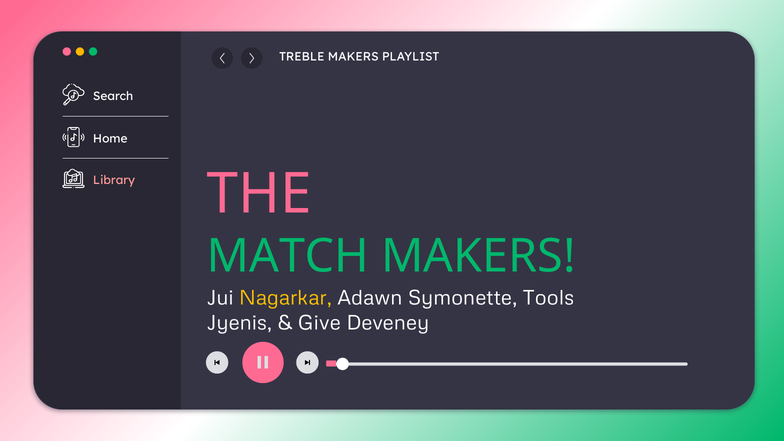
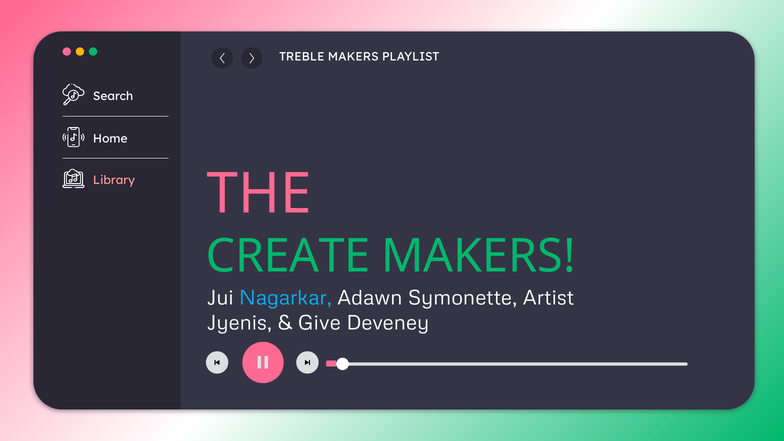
MATCH: MATCH -> CREATE (288, 256)
Nagarkar colour: yellow -> light blue (285, 298)
Tools: Tools -> Artist (548, 298)
